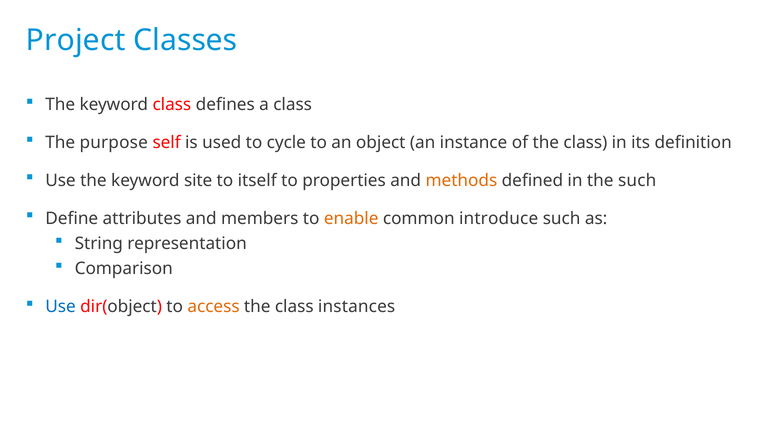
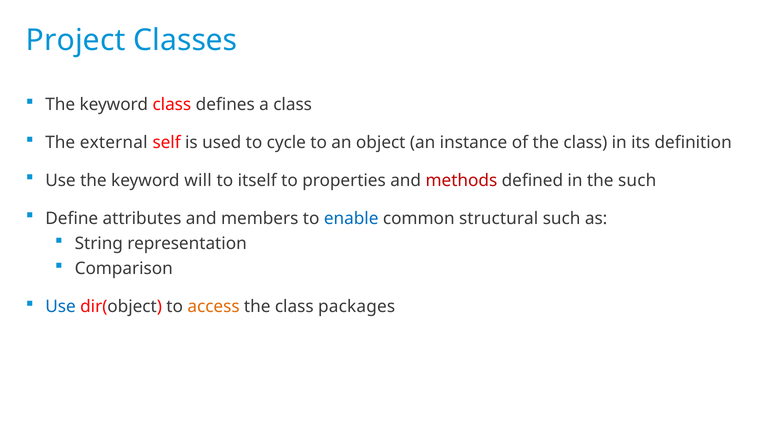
purpose: purpose -> external (114, 142)
site: site -> will (198, 180)
methods colour: orange -> red (461, 180)
enable colour: orange -> blue (351, 218)
introduce: introduce -> structural (499, 218)
instances: instances -> packages (357, 306)
